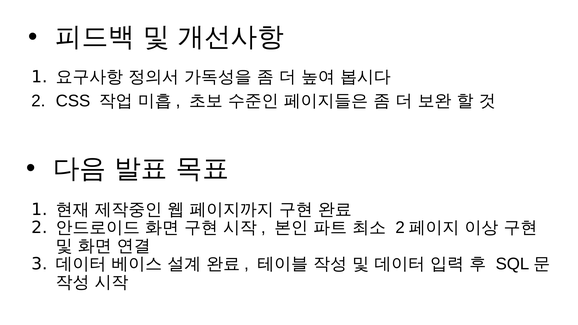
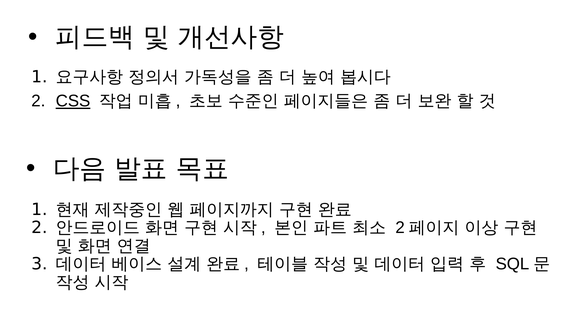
CSS underline: none -> present (73, 101)
